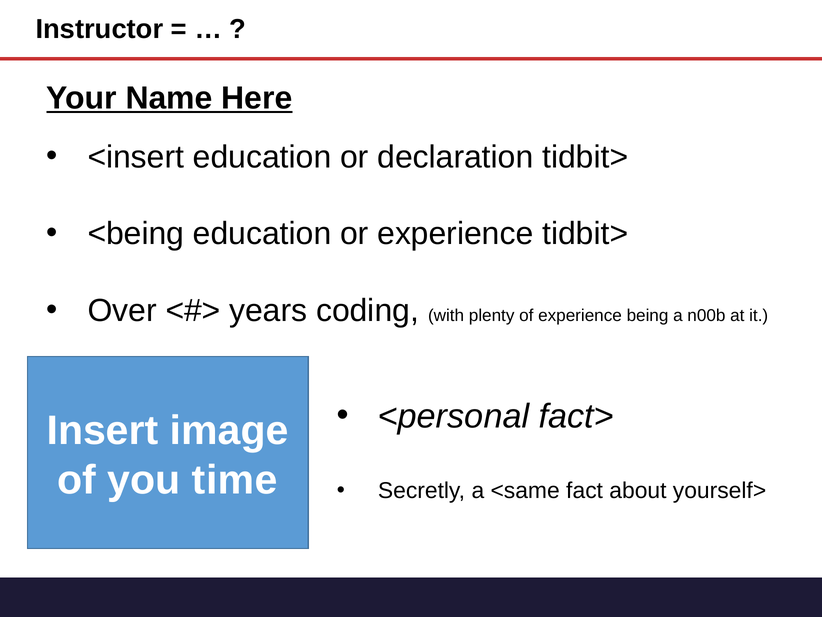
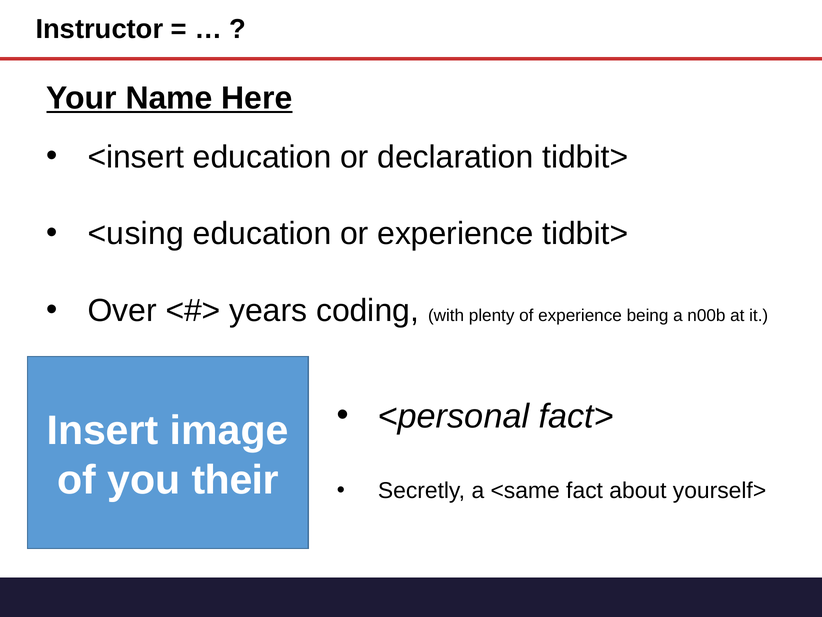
<being: <being -> <using (136, 234)
time: time -> their (235, 480)
